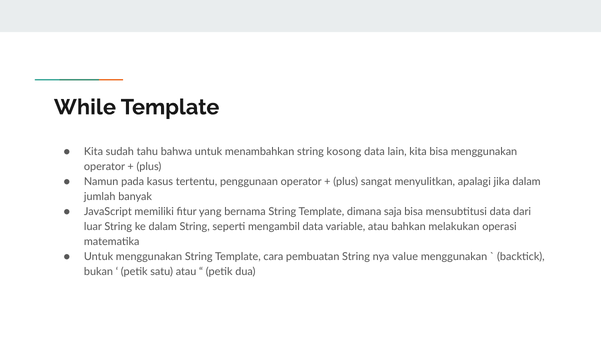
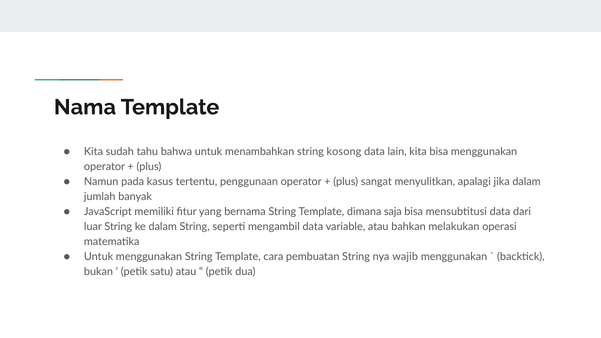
While: While -> Nama (85, 107)
value: value -> wajib (405, 257)
